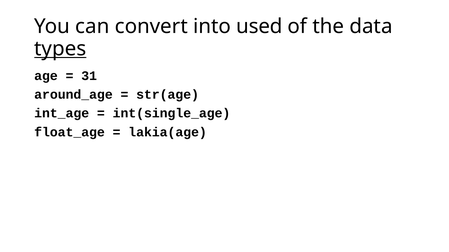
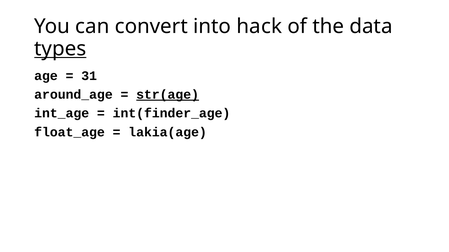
used: used -> hack (259, 27)
str(age underline: none -> present (168, 95)
int(single_age: int(single_age -> int(finder_age (172, 114)
